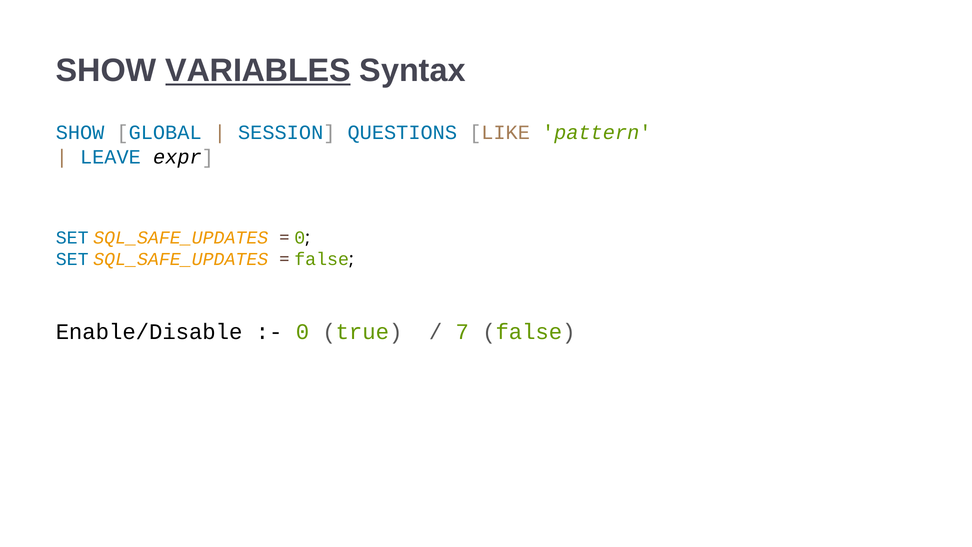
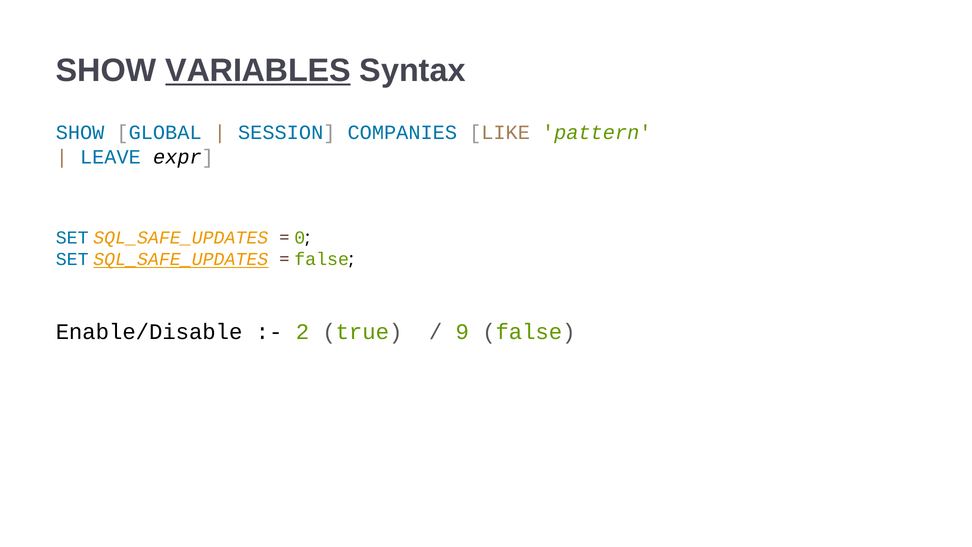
QUESTIONS: QUESTIONS -> COMPANIES (402, 133)
SQL_SAFE_UPDATES underline: none -> present (181, 259)
0: 0 -> 2 (303, 332)
7: 7 -> 9 (462, 332)
